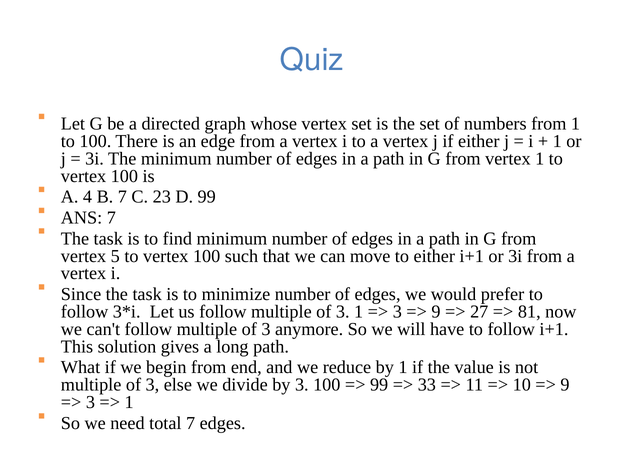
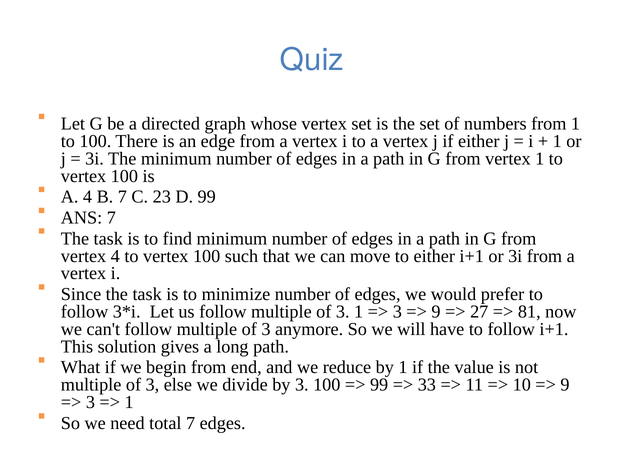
vertex 5: 5 -> 4 (115, 256)
